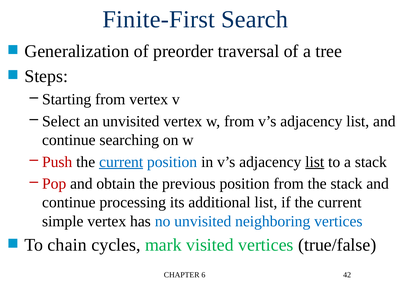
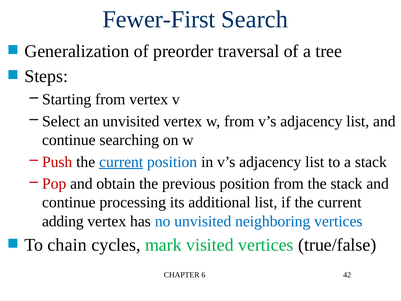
Finite-First: Finite-First -> Fewer-First (159, 19)
list underline: present -> none (315, 162)
simple: simple -> adding (63, 221)
